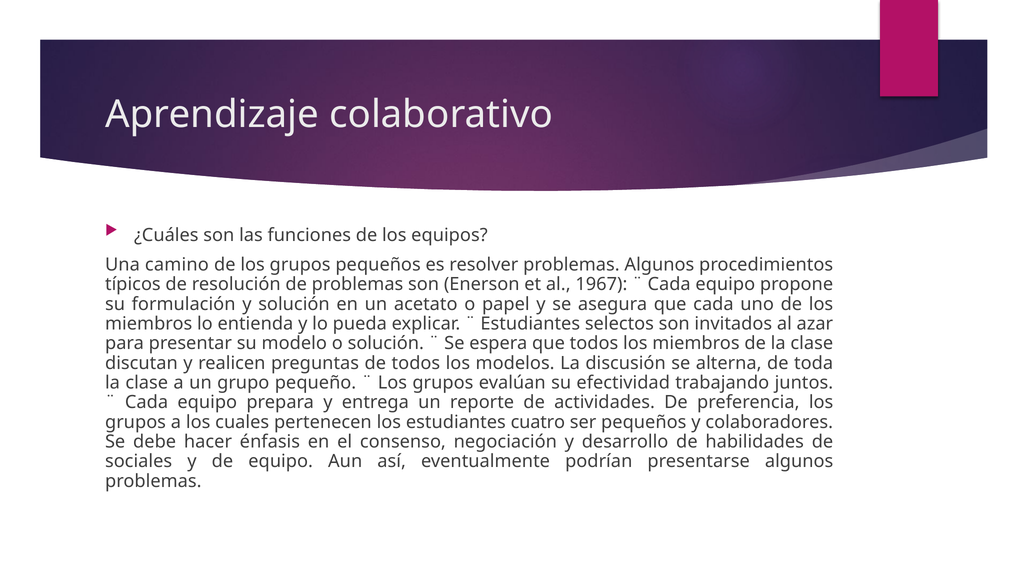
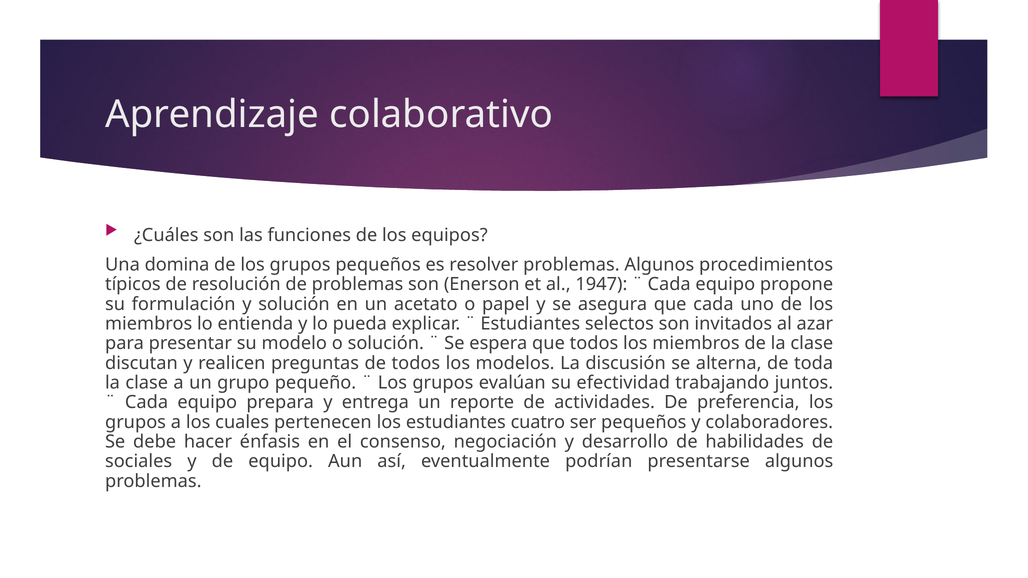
camino: camino -> domina (177, 265)
1967: 1967 -> 1947 (601, 285)
